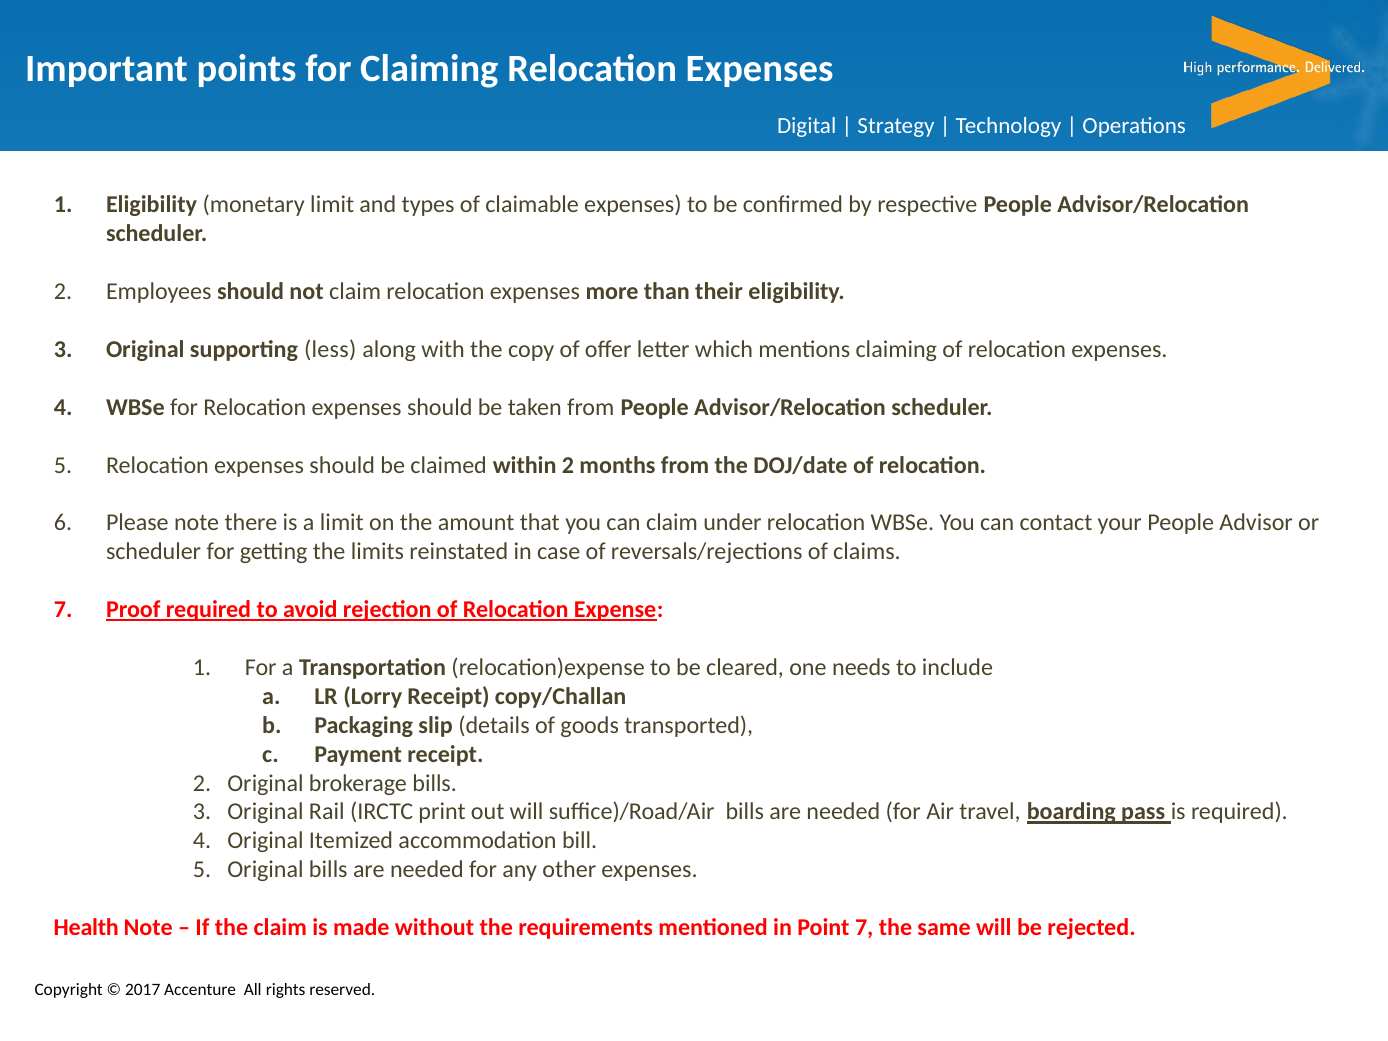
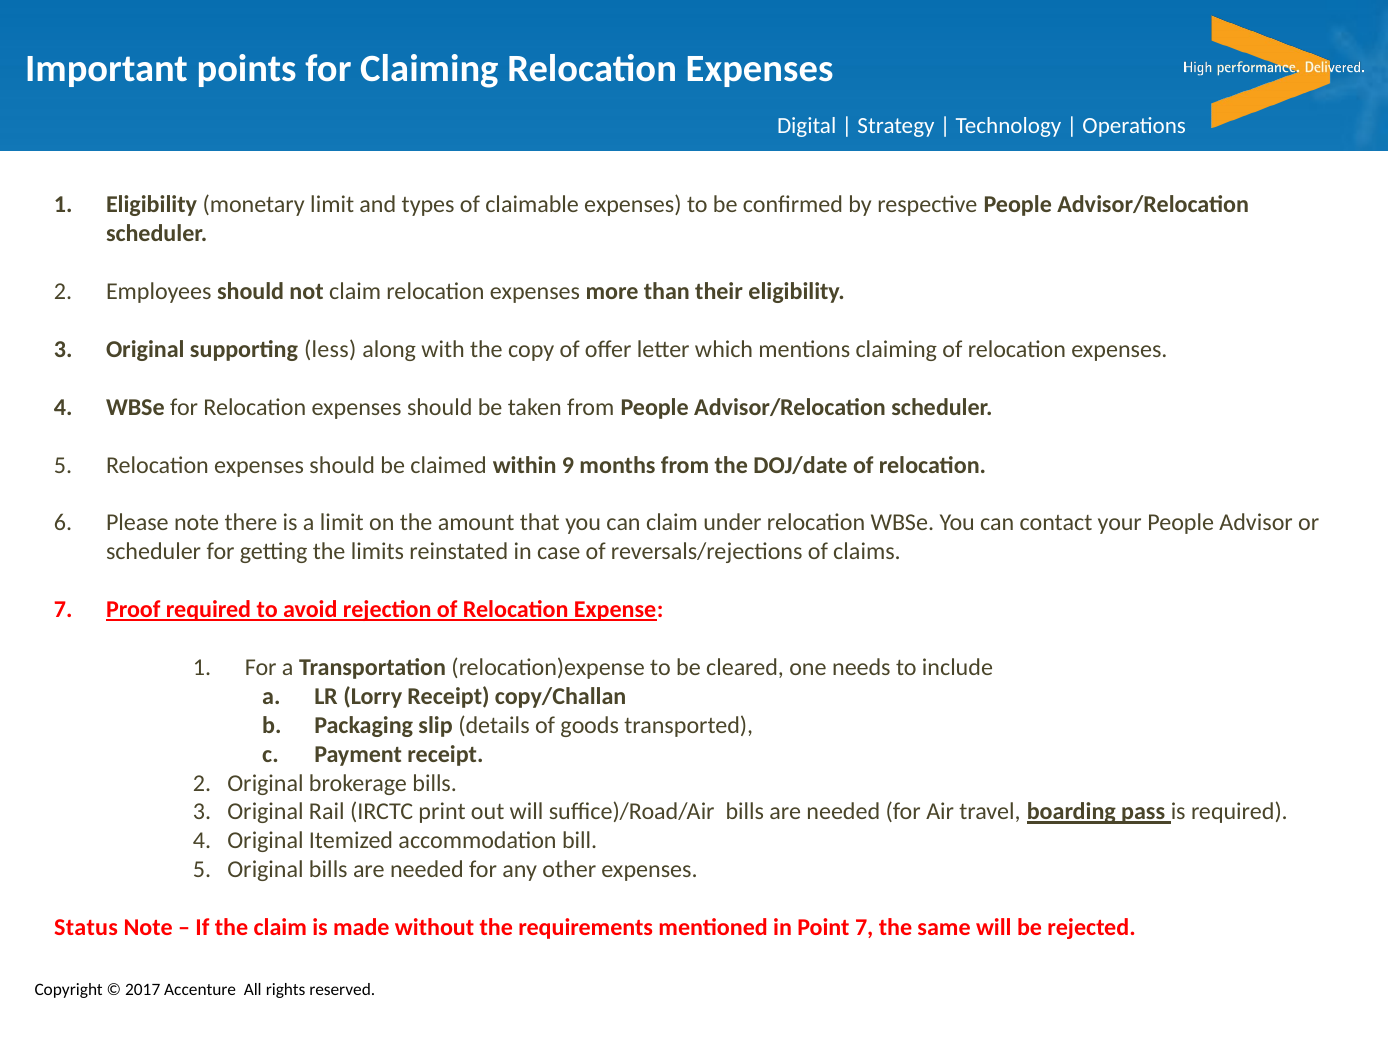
within 2: 2 -> 9 (568, 465)
Health: Health -> Status (86, 928)
